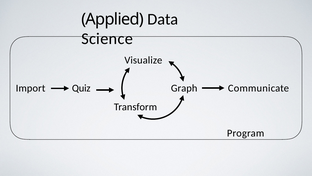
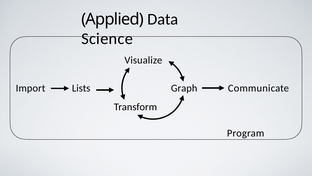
Quiz: Quiz -> Lists (81, 88)
